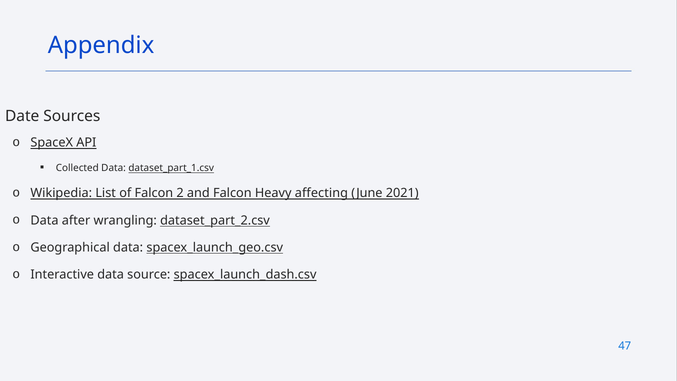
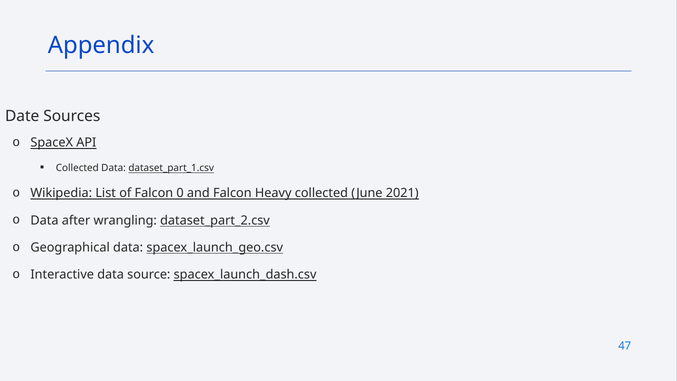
2: 2 -> 0 (180, 193)
Heavy affecting: affecting -> collected (321, 193)
